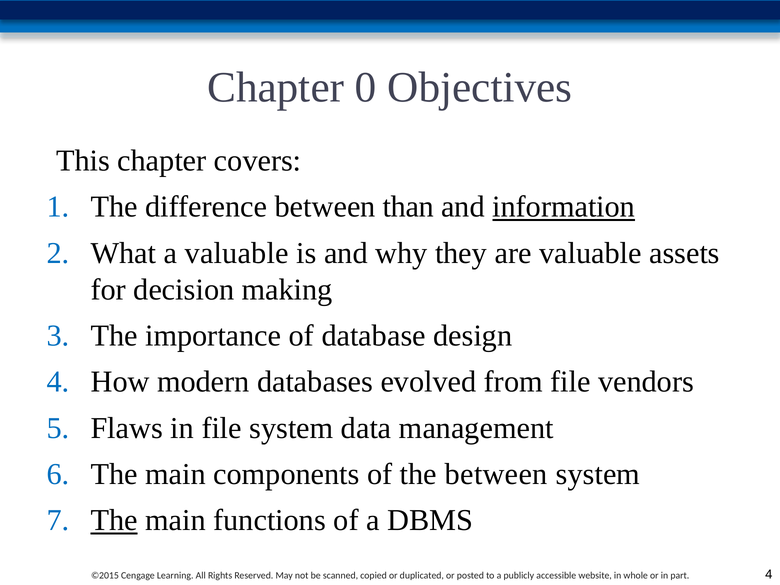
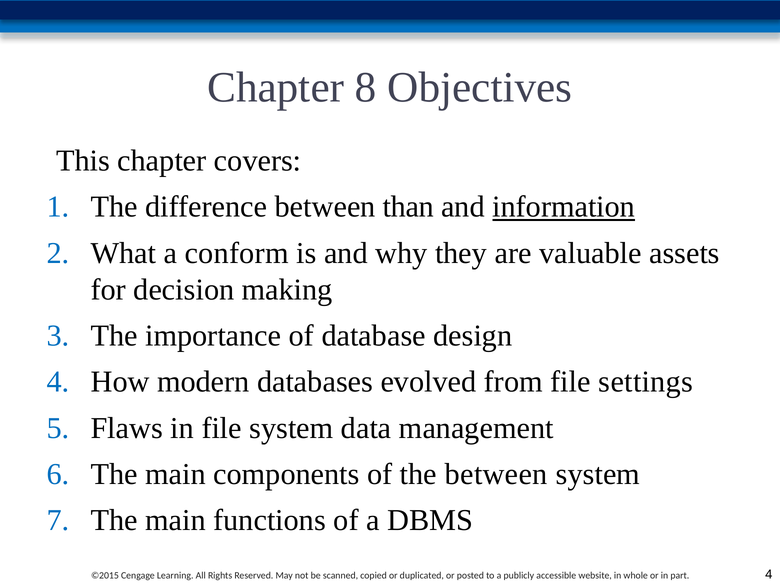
0: 0 -> 8 (366, 88)
a valuable: valuable -> conform (237, 253)
vendors: vendors -> settings (646, 382)
The underline: present -> none (114, 520)
